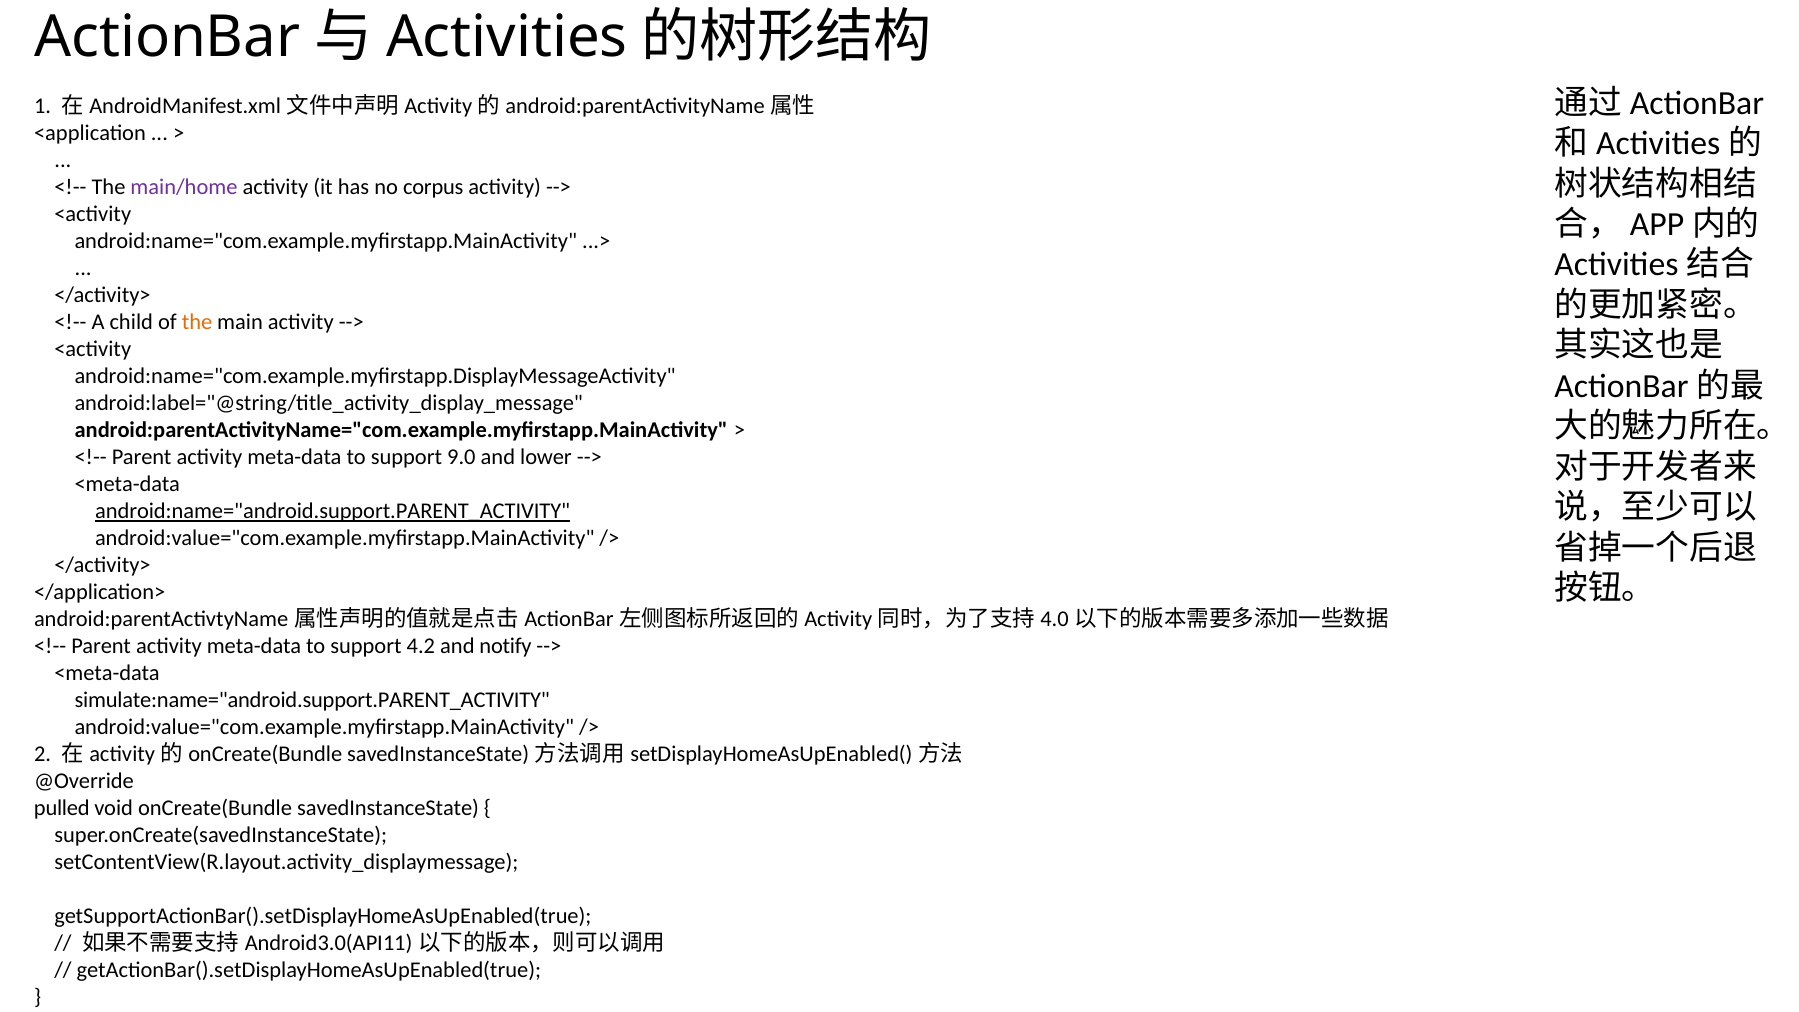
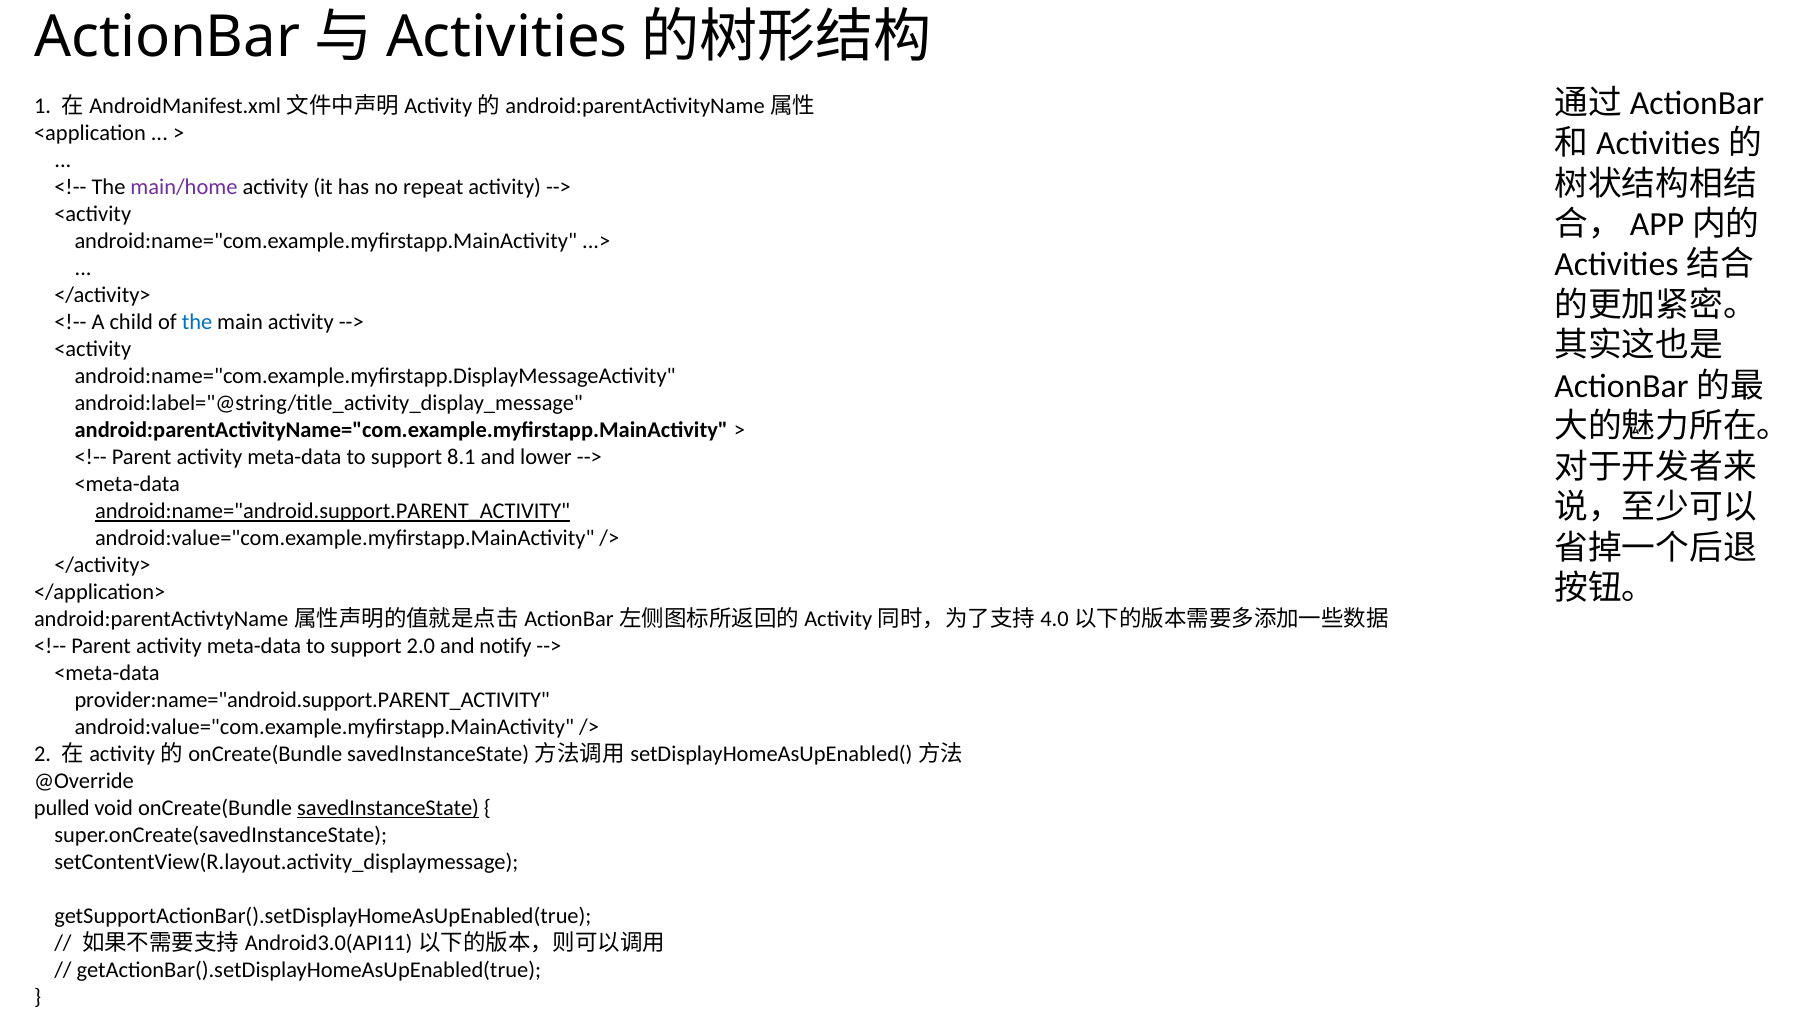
corpus: corpus -> repeat (433, 187)
the colour: orange -> blue (197, 322)
9.0: 9.0 -> 8.1 (461, 457)
4.2: 4.2 -> 2.0 (421, 646)
simulate:name="android.support.PARENT_ACTIVITY: simulate:name="android.support.PARENT_ACTIVITY -> provider:name="android.support.PARENT_ACTIVITY (312, 700)
savedInstanceState underline: none -> present (388, 808)
